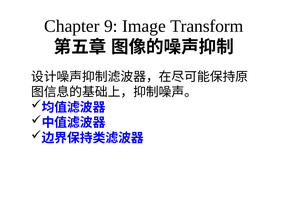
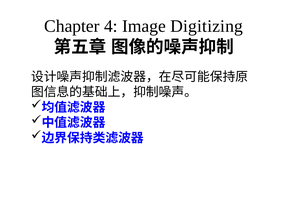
9: 9 -> 4 (111, 26)
Transform: Transform -> Digitizing (207, 26)
